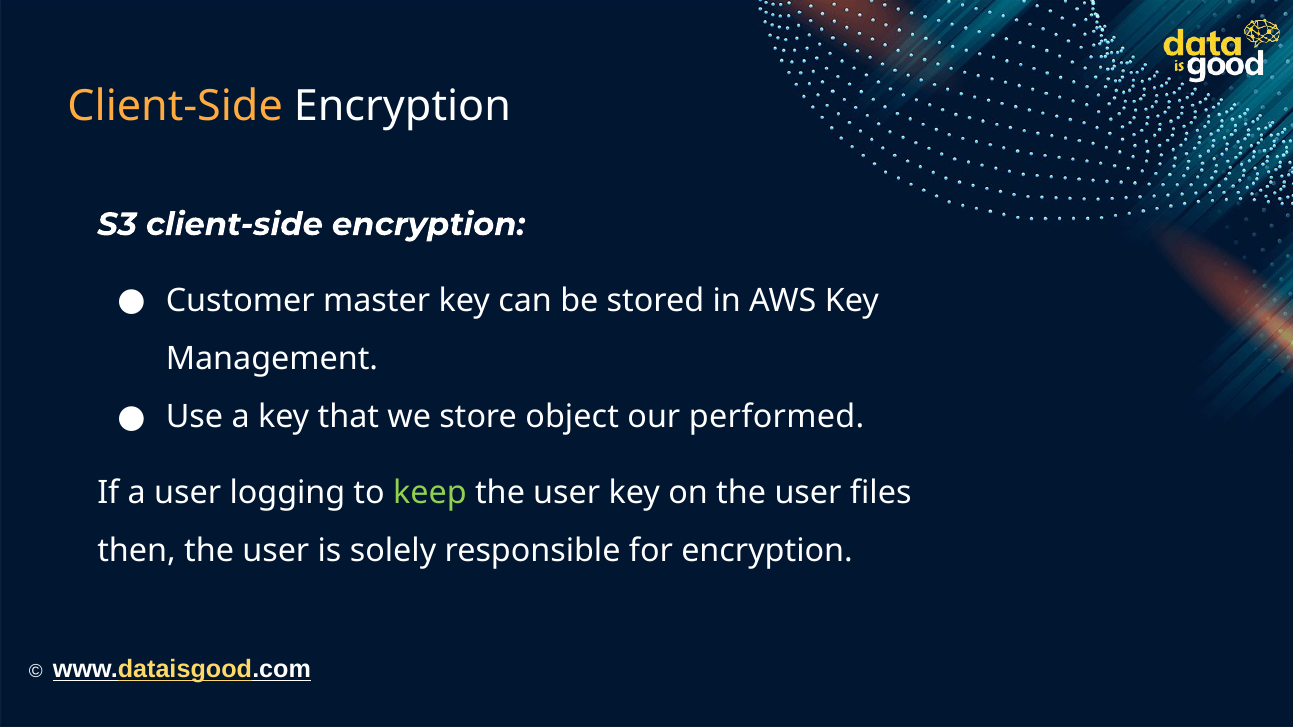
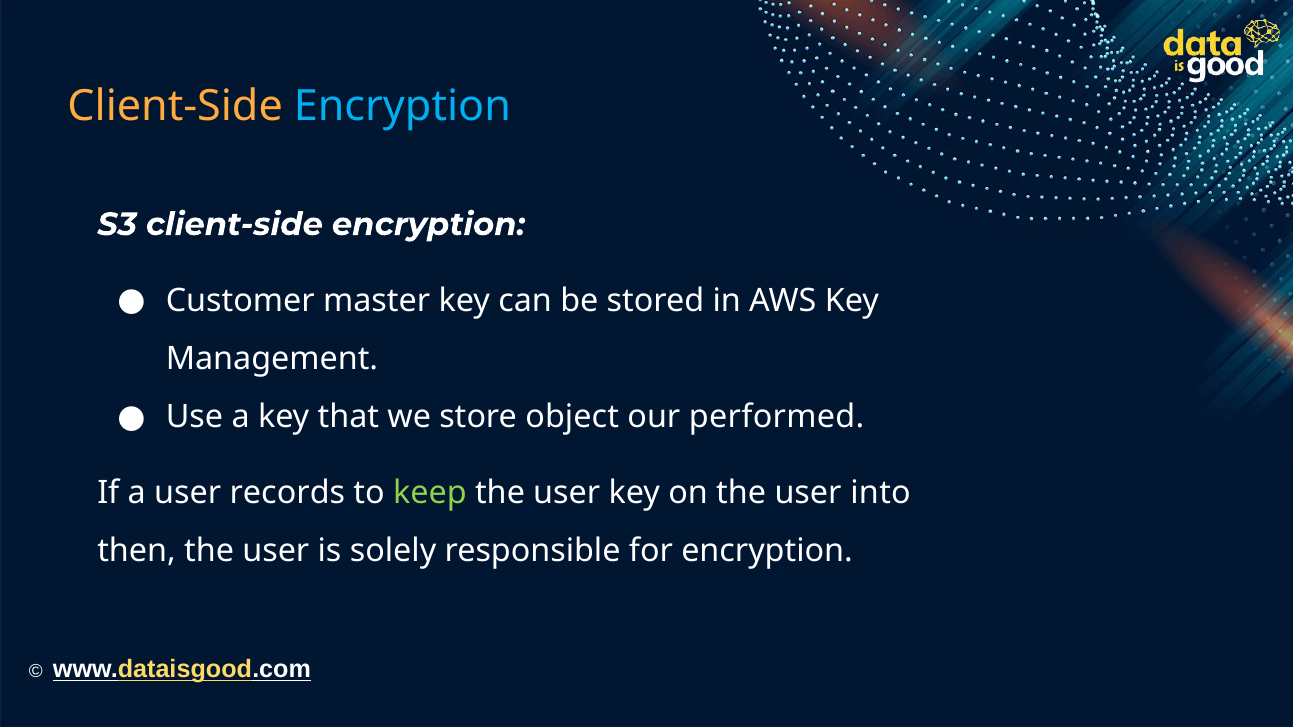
Encryption colour: white -> light blue (402, 106)
logging: logging -> records (287, 493)
files: files -> into (881, 493)
